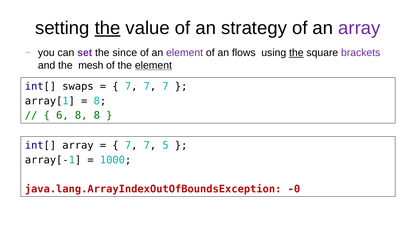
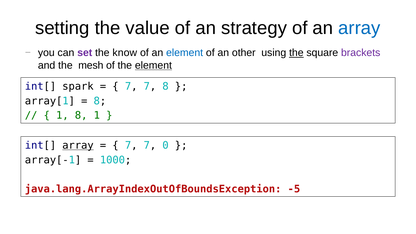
the underline: present -> none (108, 28)
array colour: purple -> blue (359, 28)
since: since -> know (125, 53)
element colour: purple -> blue (185, 53)
flows: flows -> other (244, 53)
swaps: swaps -> spark (78, 86)
7 7 7: 7 -> 8 (166, 86)
6: 6 -> 1 (62, 115)
8 8: 8 -> 1 (97, 115)
array underline: none -> present (78, 145)
5: 5 -> 0 (166, 145)
-0: -0 -> -5 (294, 189)
